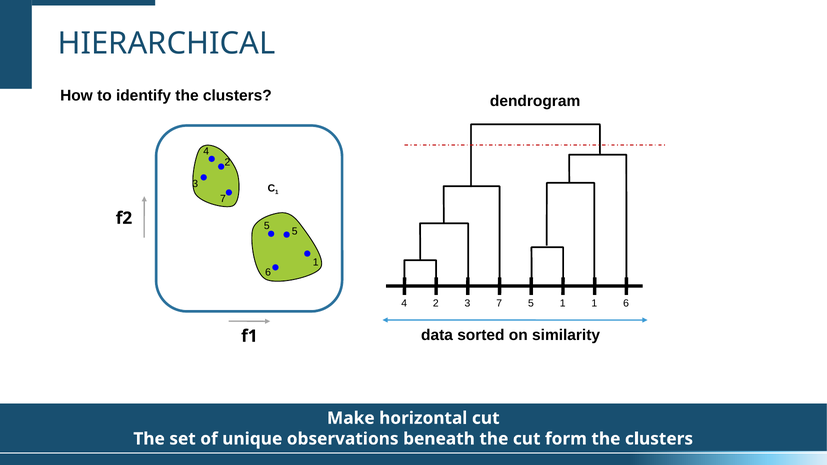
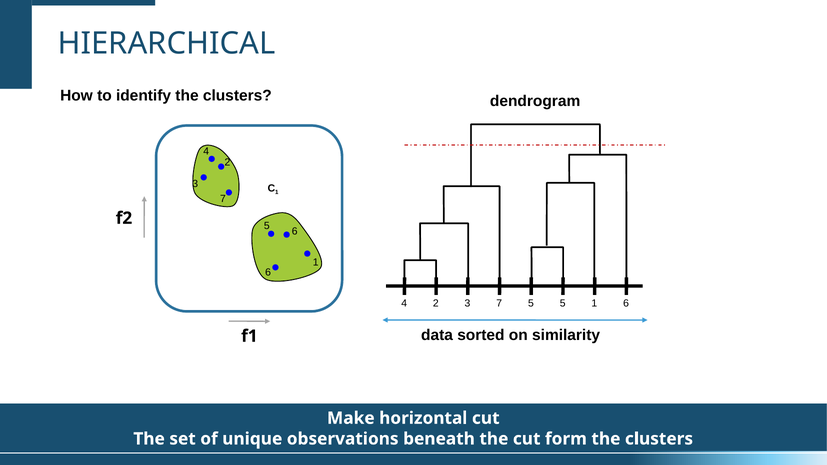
5 5: 5 -> 6 (295, 231)
7 5 1: 1 -> 5 (563, 303)
